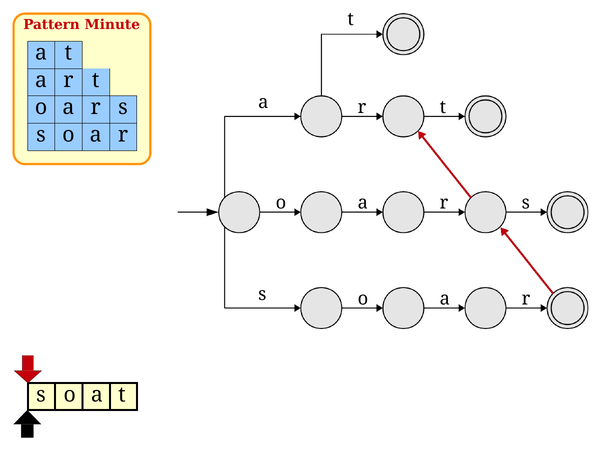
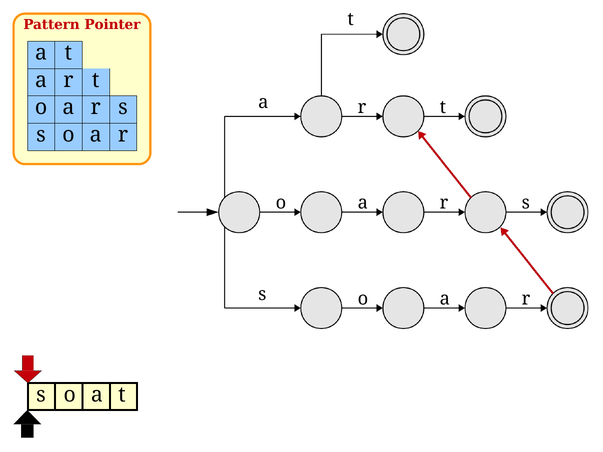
Minute: Minute -> Pointer (112, 25)
